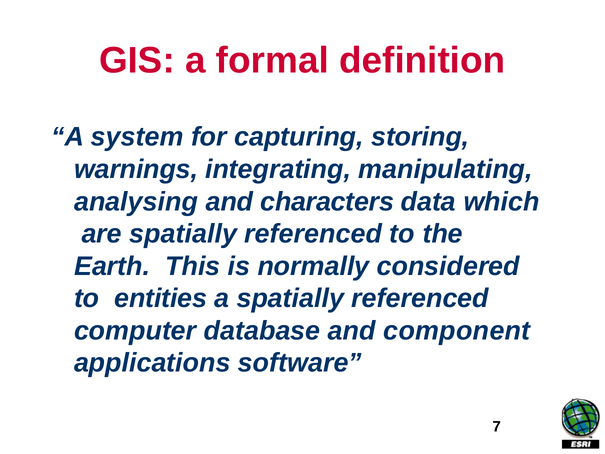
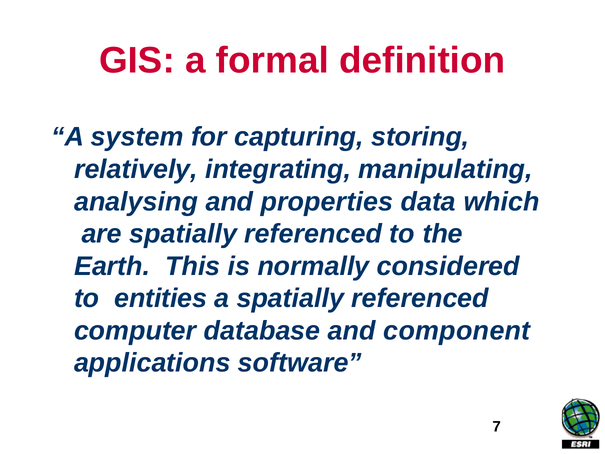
warnings: warnings -> relatively (136, 169)
characters: characters -> properties (327, 202)
